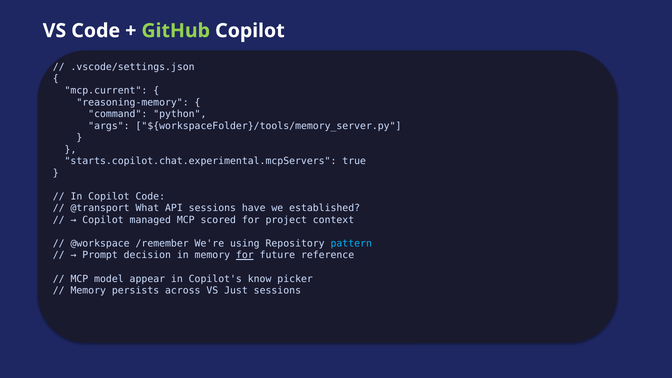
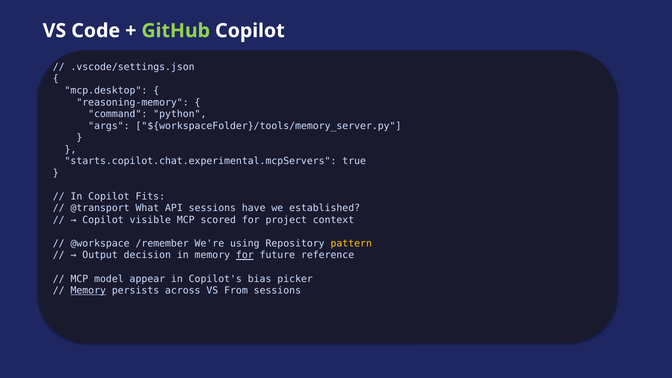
mcp.current: mcp.current -> mcp.desktop (106, 91)
Copilot Code: Code -> Fits (150, 196)
managed: managed -> visible (150, 220)
pattern colour: light blue -> yellow (351, 243)
Prompt: Prompt -> Output (100, 255)
know: know -> bias (260, 279)
Memory underline: none -> present (88, 291)
Just: Just -> From (236, 291)
